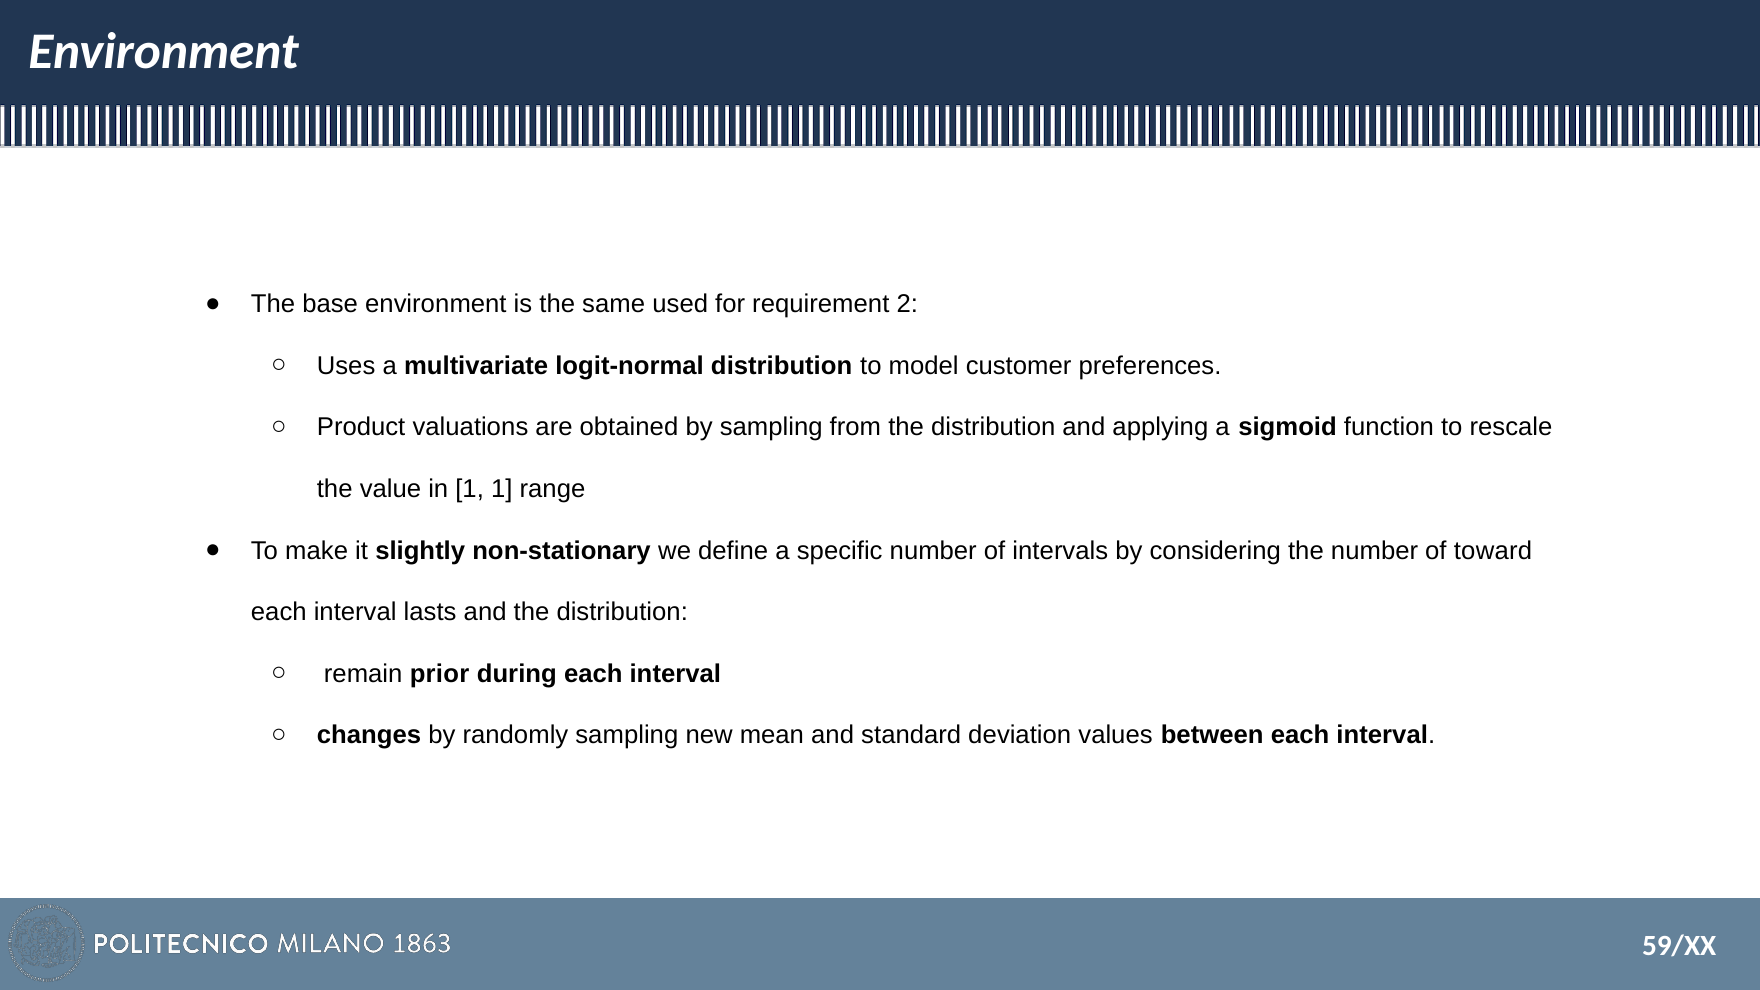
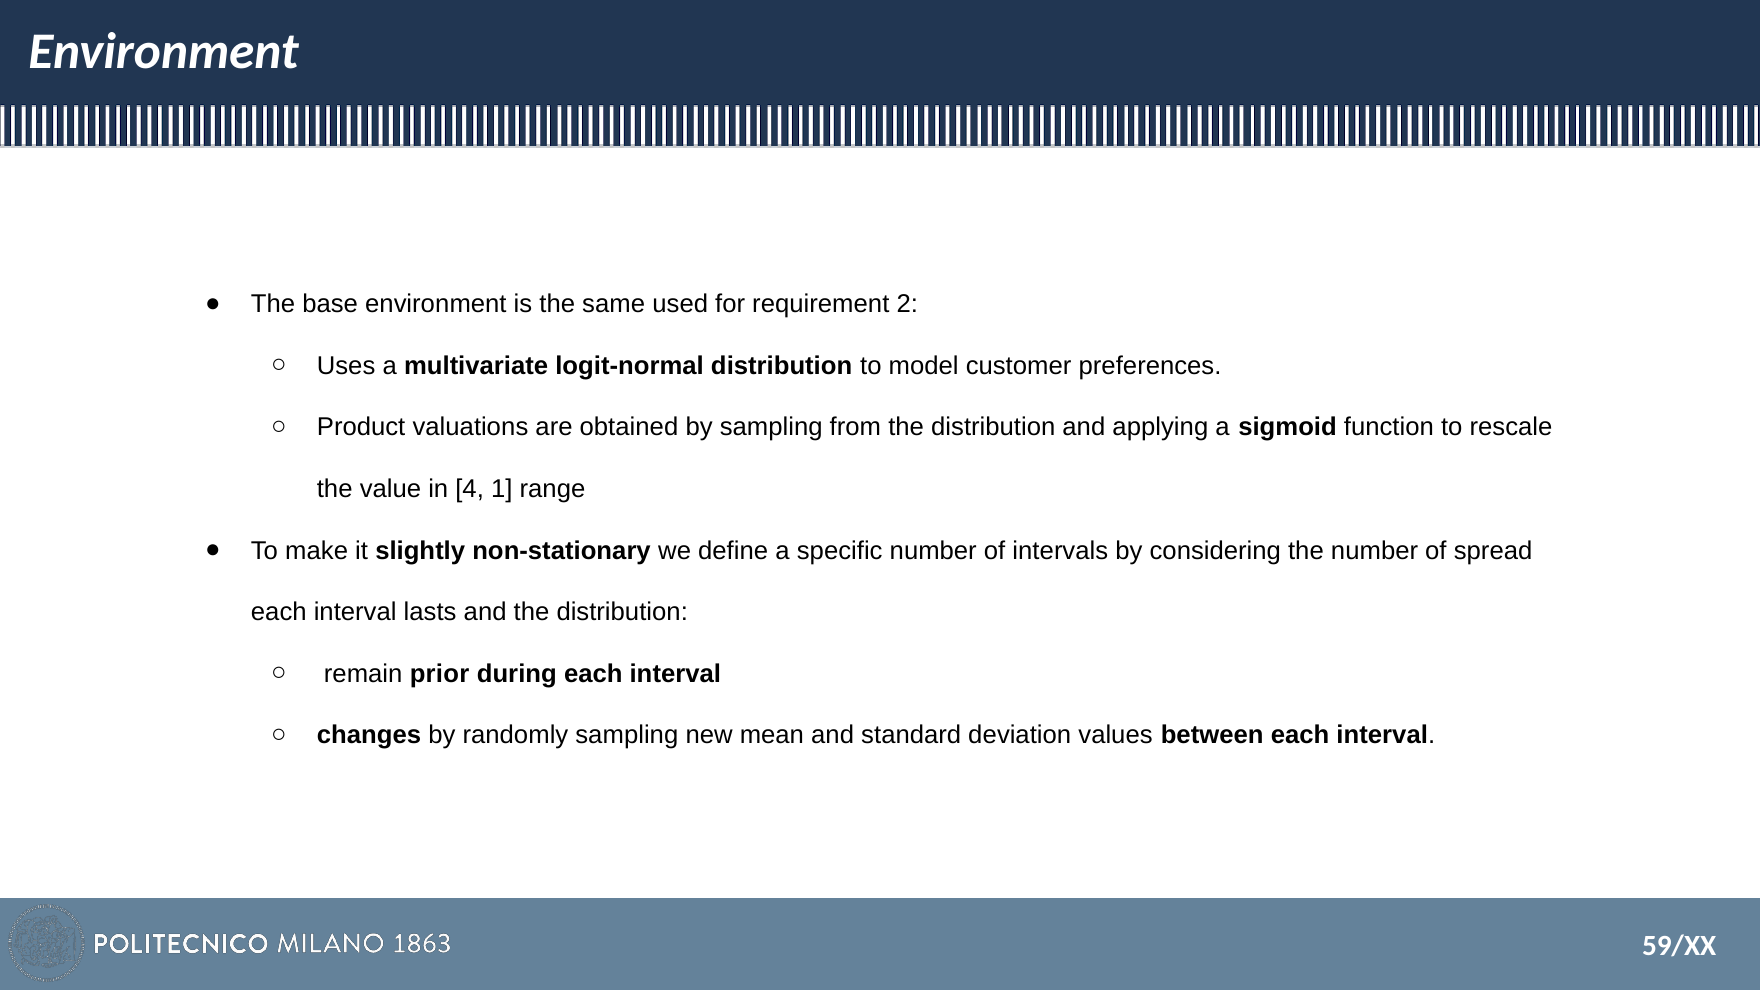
in 1: 1 -> 4 (470, 489)
toward: toward -> spread (1493, 551)
